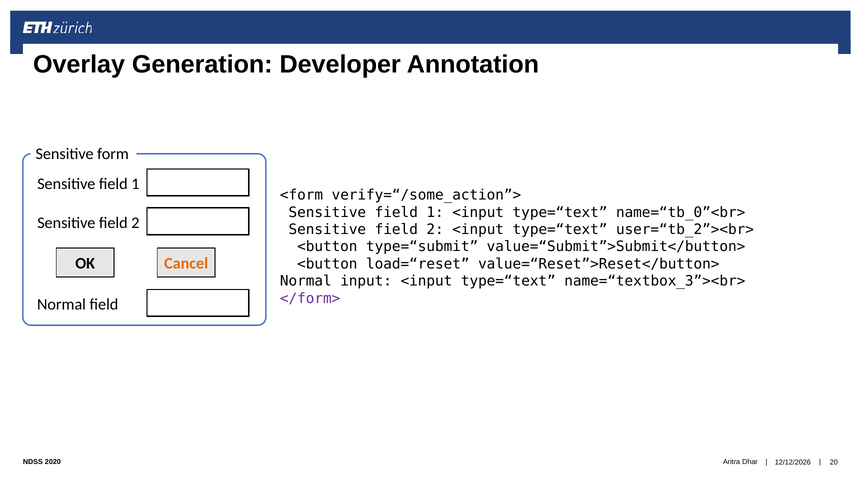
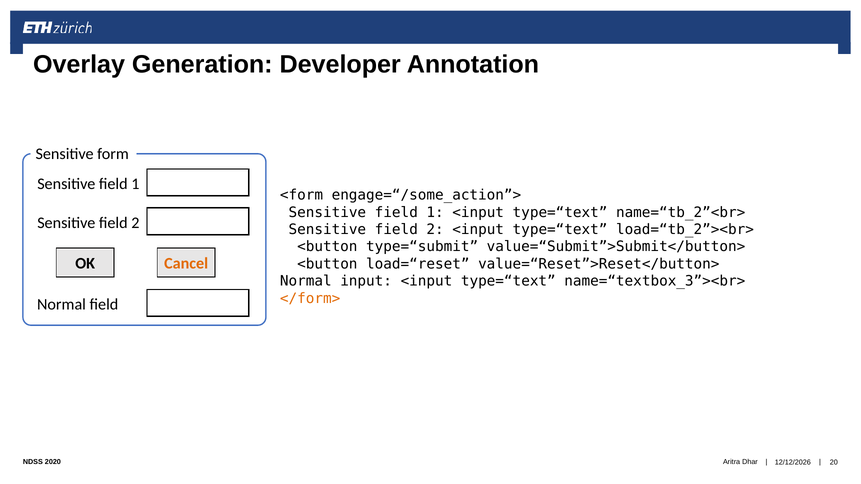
verify=“/some_action”>: verify=“/some_action”> -> engage=“/some_action”> (426, 195)
name=“tb_0”<br>: name=“tb_0”<br> -> name=“tb_2”<br> (681, 213)
user=“tb_2”><br>: user=“tb_2”><br> -> load=“tb_2”><br> (685, 230)
</form> colour: purple -> orange (310, 299)
